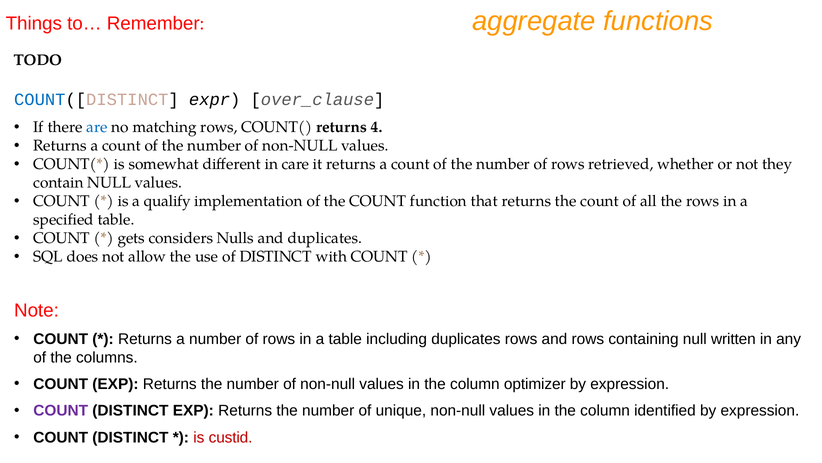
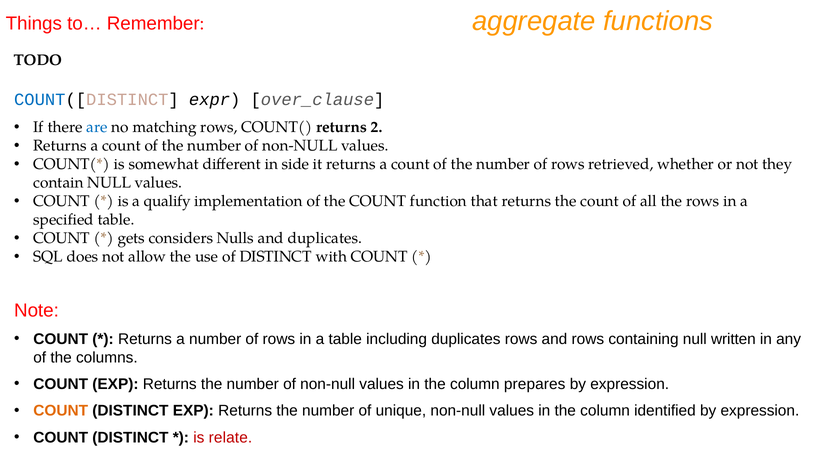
4: 4 -> 2 (377, 127)
care: care -> side (296, 164)
optimizer: optimizer -> prepares (535, 384)
COUNT colour: purple -> orange (61, 410)
custid: custid -> relate (230, 437)
